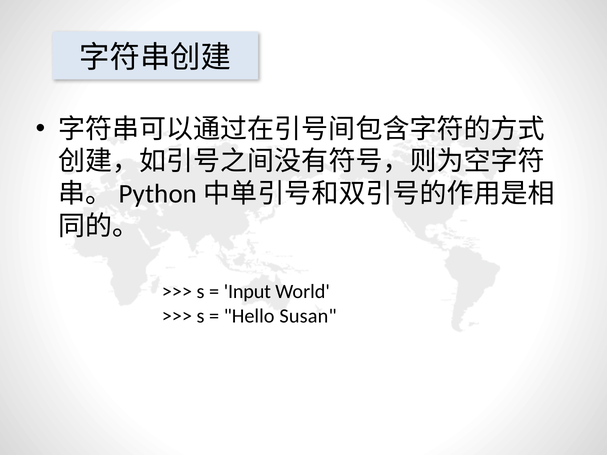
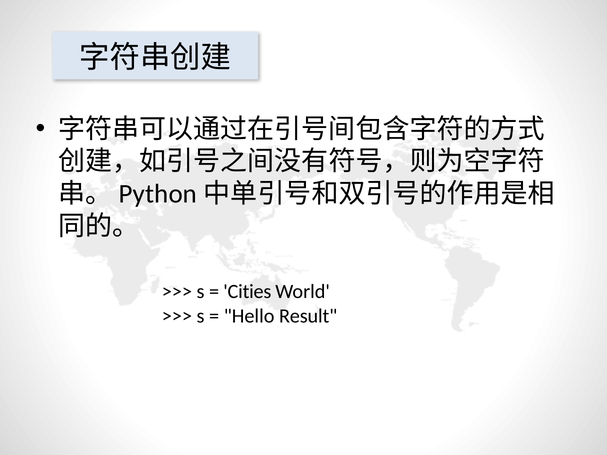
Input: Input -> Cities (247, 292)
Susan: Susan -> Result (308, 316)
